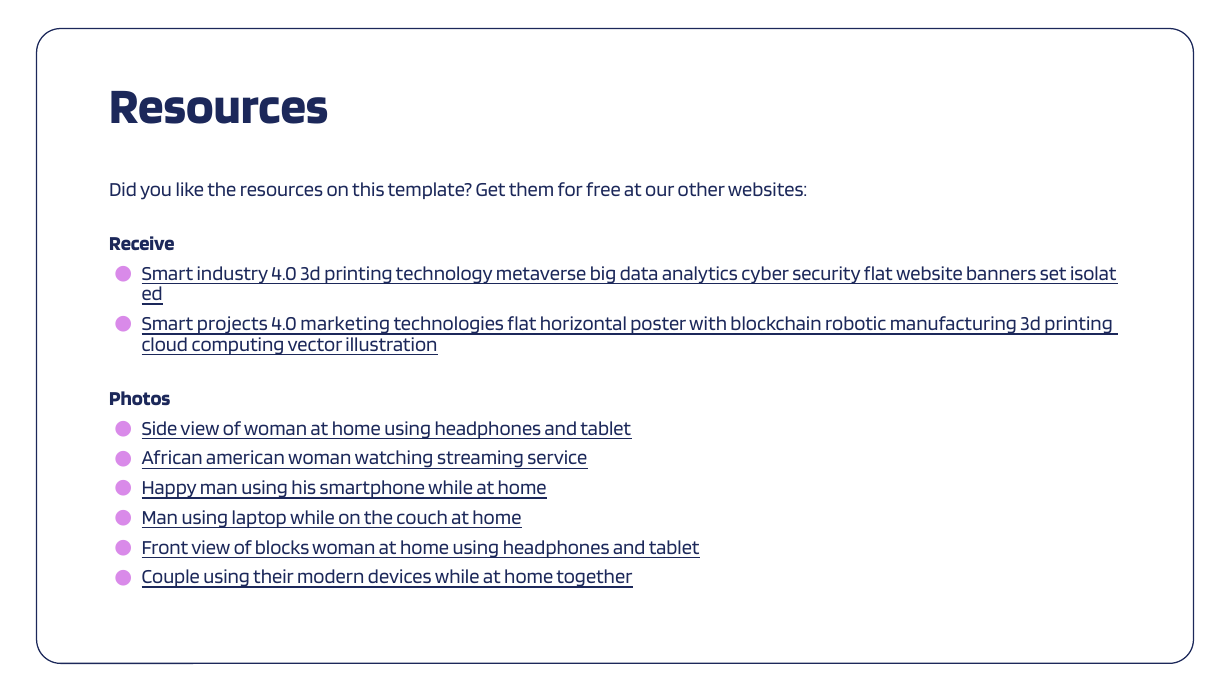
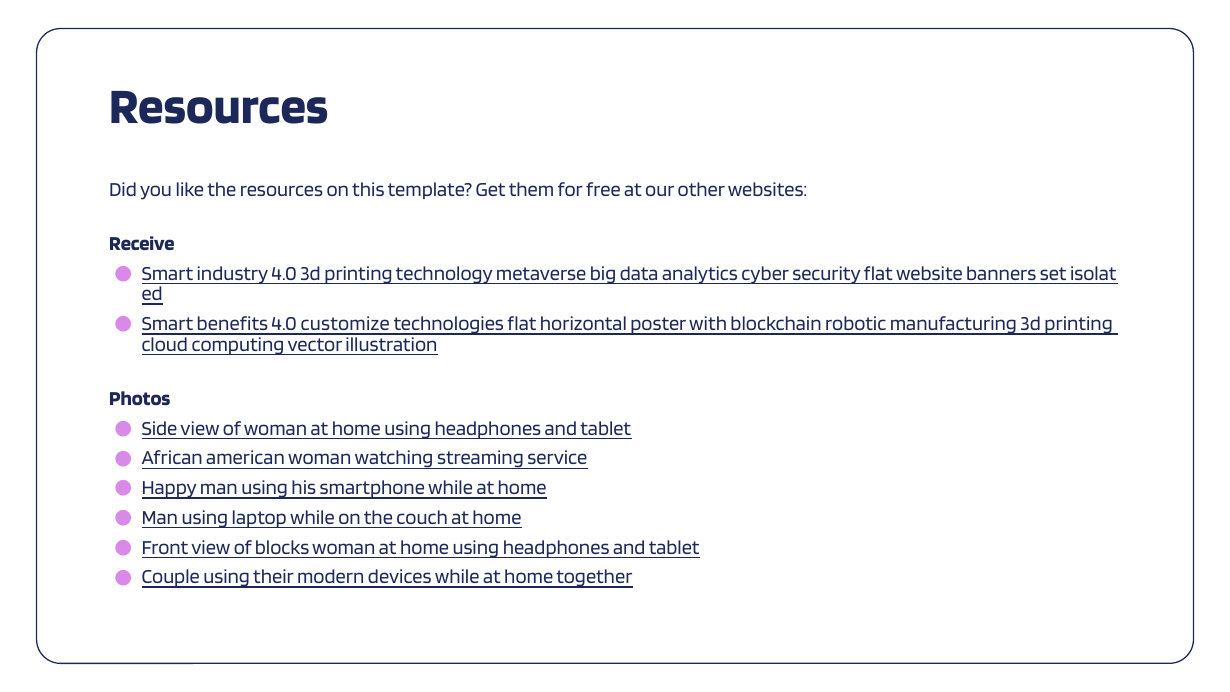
projects: projects -> benefits (232, 324)
marketing: marketing -> customize (345, 324)
